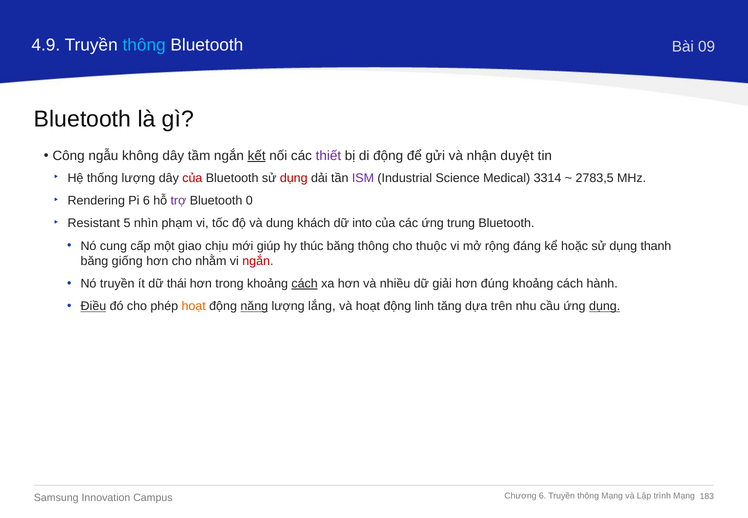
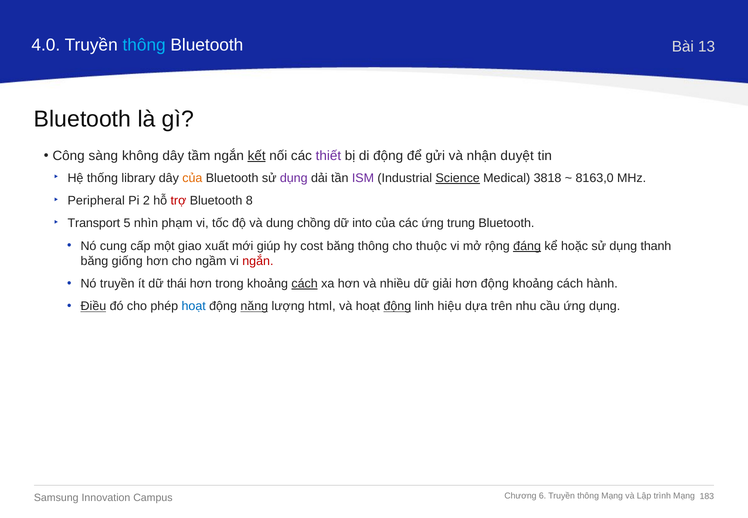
4.9: 4.9 -> 4.0 (46, 45)
09: 09 -> 13 (707, 47)
ngẫu: ngẫu -> sàng (103, 156)
thống lượng: lượng -> library (138, 178)
của colour: red -> orange (192, 178)
dụng colour: red -> purple (294, 178)
Science underline: none -> present (458, 178)
3314: 3314 -> 3818 (548, 178)
2783,5: 2783,5 -> 8163,0 (595, 178)
Rendering: Rendering -> Peripheral (96, 201)
Pi 6: 6 -> 2 (146, 201)
trợ colour: purple -> red (178, 201)
0: 0 -> 8 (249, 201)
Resistant: Resistant -> Transport (94, 223)
khách: khách -> chồng (314, 223)
chịu: chịu -> xuất (217, 246)
thúc: thúc -> cost (312, 246)
đáng underline: none -> present (527, 246)
nhằm: nhằm -> ngầm (211, 261)
hơn đúng: đúng -> động (495, 284)
hoạt colour: orange -> blue (194, 306)
lắng: lắng -> html (322, 306)
động underline: none -> present (397, 306)
tăng: tăng -> hiệu (449, 306)
dụng underline: present -> none (605, 306)
